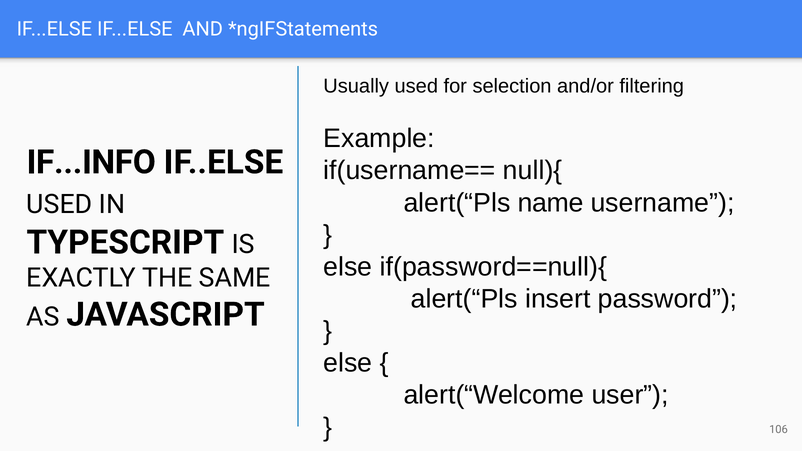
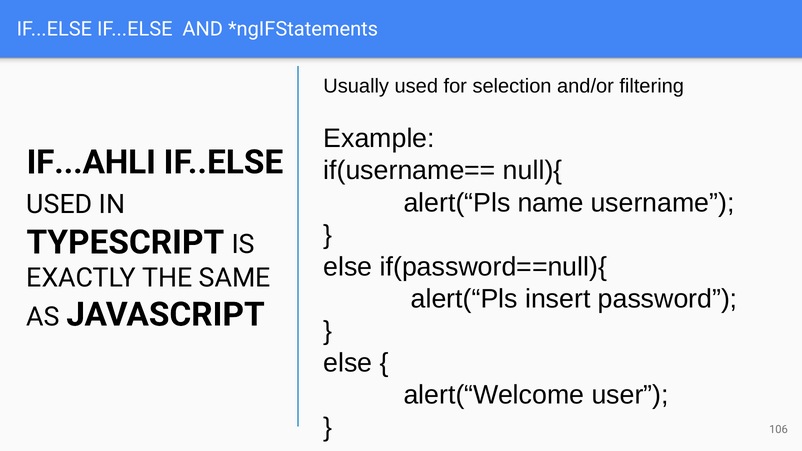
IF...INFO: IF...INFO -> IF...AHLI (91, 162)
